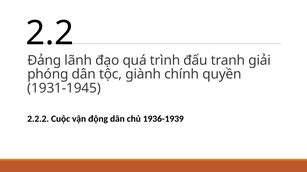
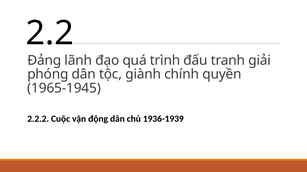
1931-1945: 1931-1945 -> 1965-1945 (64, 88)
